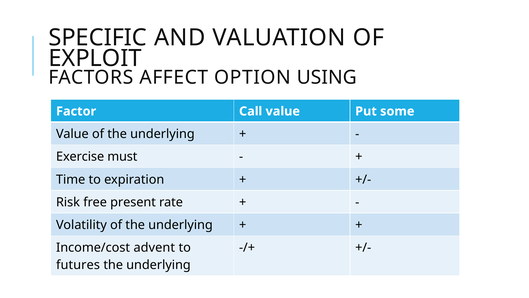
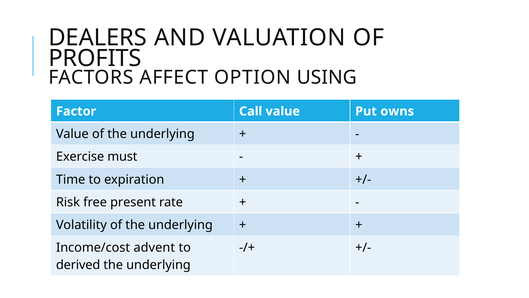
SPECIFIC: SPECIFIC -> DEALERS (98, 38)
EXPLOIT: EXPLOIT -> PROFITS (95, 58)
some: some -> owns (397, 111)
futures: futures -> derived (78, 265)
